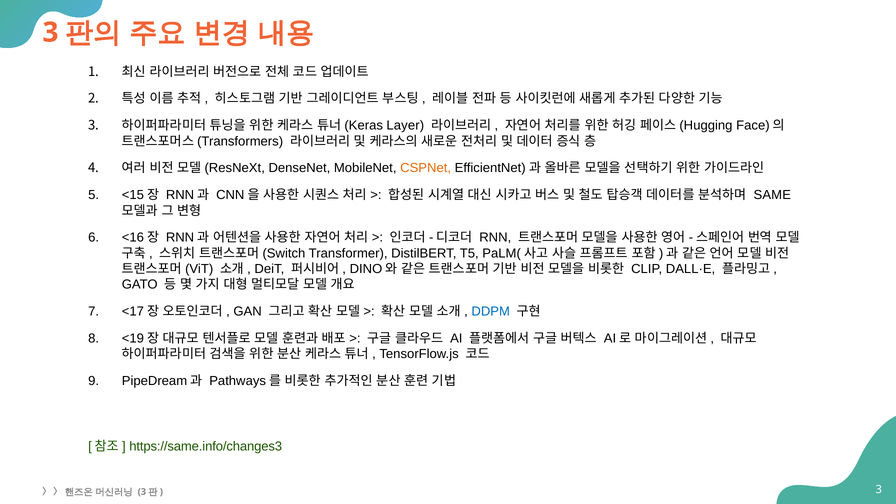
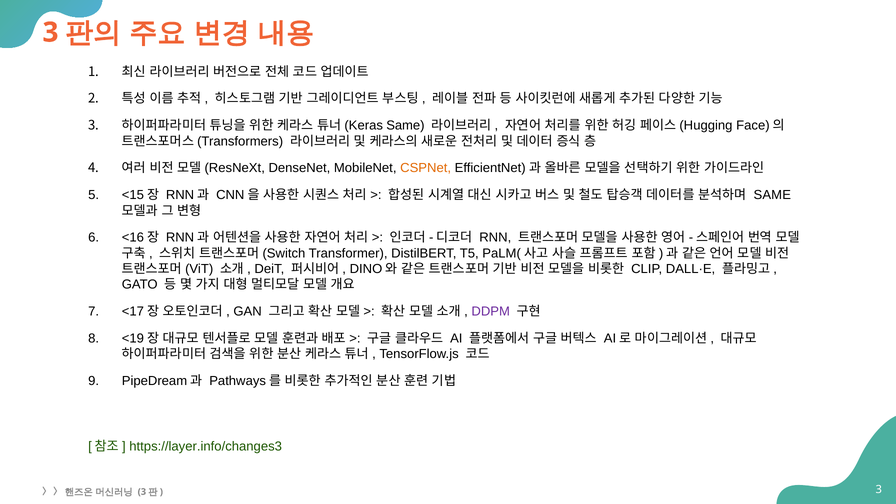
Layer: Layer -> Same (405, 126)
DDPM colour: blue -> purple (491, 312)
https://same.info/changes3: https://same.info/changes3 -> https://layer.info/changes3 (206, 446)
